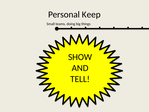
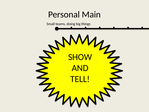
Keep: Keep -> Main (91, 14)
